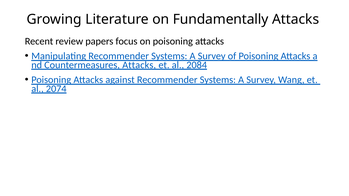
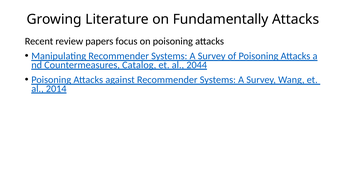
Countermeasures Attacks: Attacks -> Catalog (139, 65)
2084: 2084 -> 2044 (197, 65)
2074: 2074 -> 2014 (56, 89)
